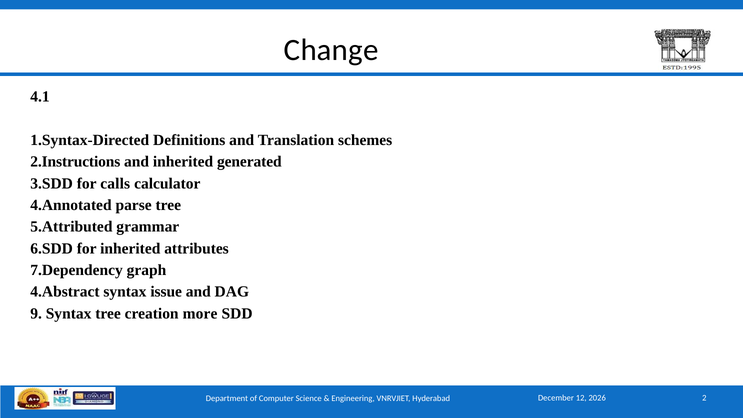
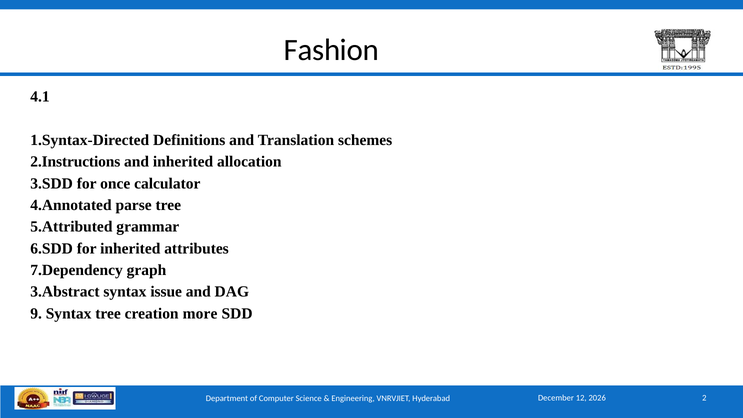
Change: Change -> Fashion (331, 50)
generated: generated -> allocation (249, 162)
calls: calls -> once (115, 183)
4.Abstract: 4.Abstract -> 3.Abstract (65, 292)
